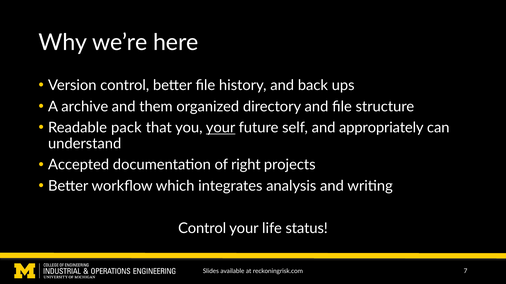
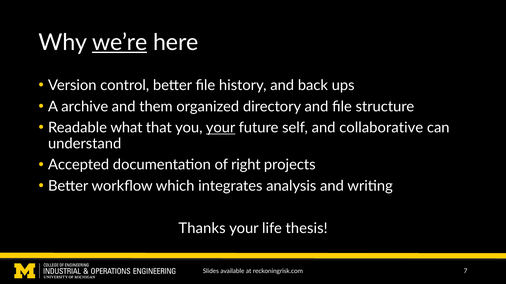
we’re underline: none -> present (120, 43)
pack: pack -> what (126, 128)
appropriately: appropriately -> collaborative (381, 128)
Control: Control -> Thanks (202, 229)
status: status -> thesis (307, 229)
